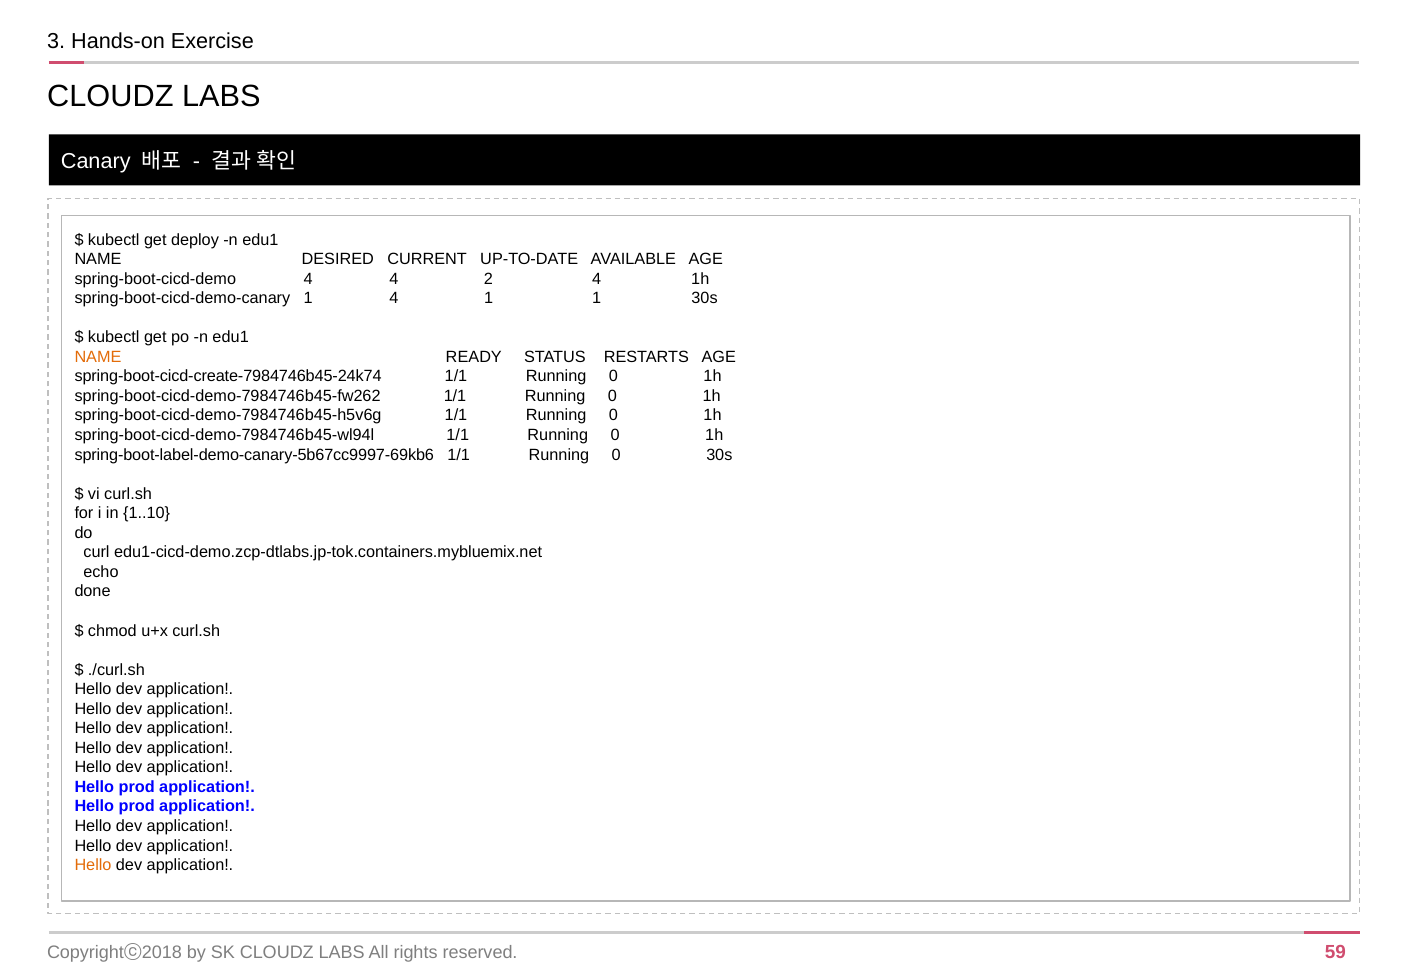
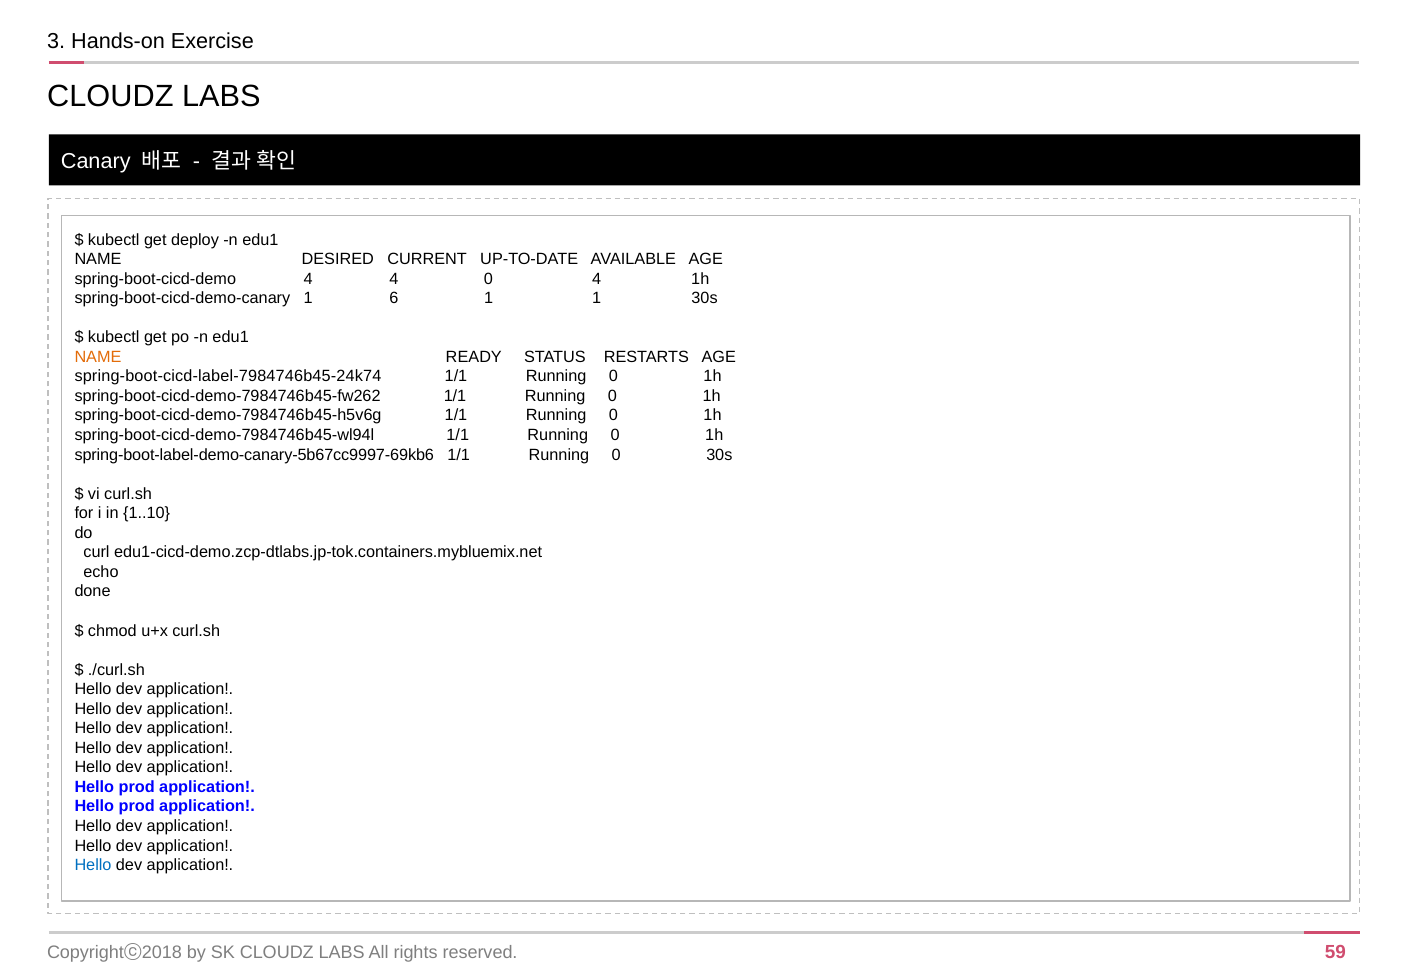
4 2: 2 -> 0 (489, 279)
1 4: 4 -> 6 (394, 298)
spring-boot-cicd-create-7984746b45-24k74: spring-boot-cicd-create-7984746b45-24k74 -> spring-boot-cicd-label-7984746b45-24k74 (228, 376)
Hello colour: orange -> blue (93, 865)
